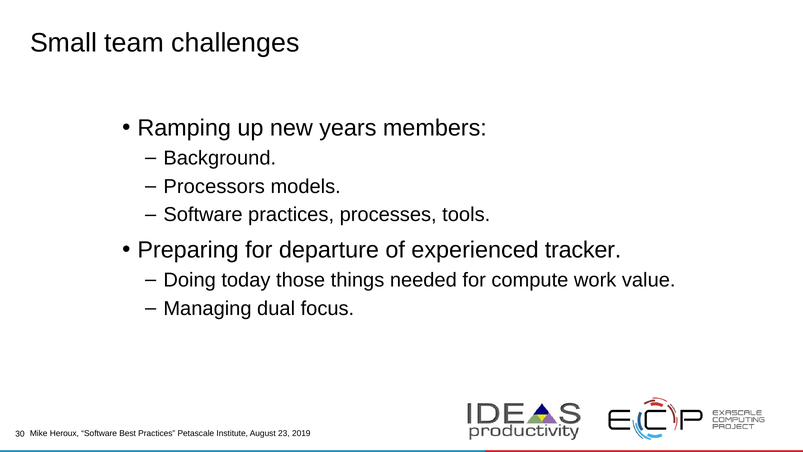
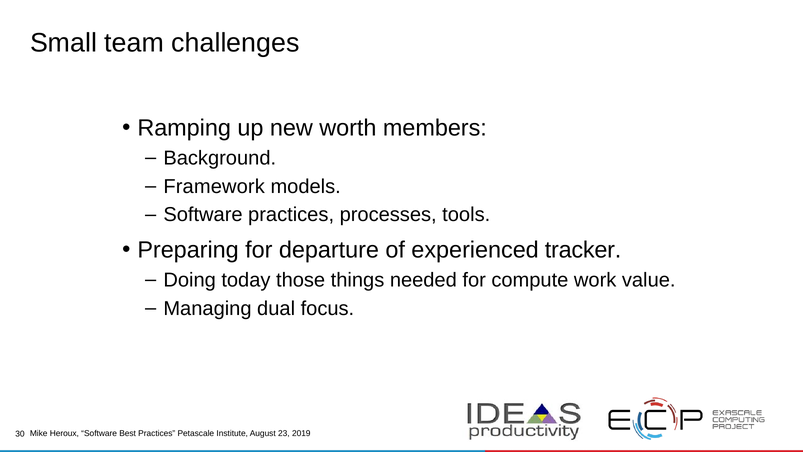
years: years -> worth (348, 128)
Processors: Processors -> Framework (214, 186)
